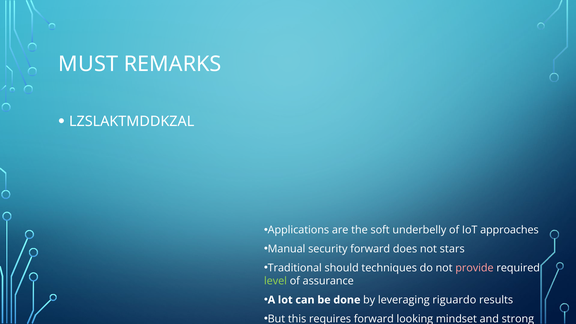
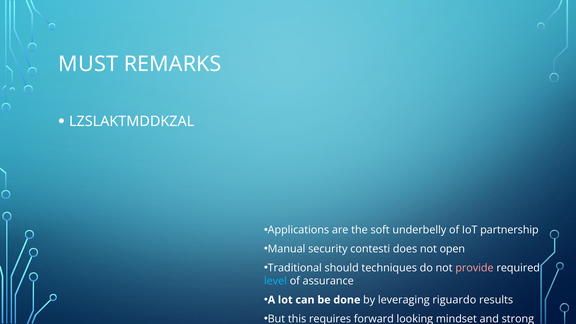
IoT approaches: approaches -> partnership (509, 230)
security forward: forward -> contesti (370, 249)
stars: stars -> open (452, 249)
level colour: light green -> light blue (275, 281)
